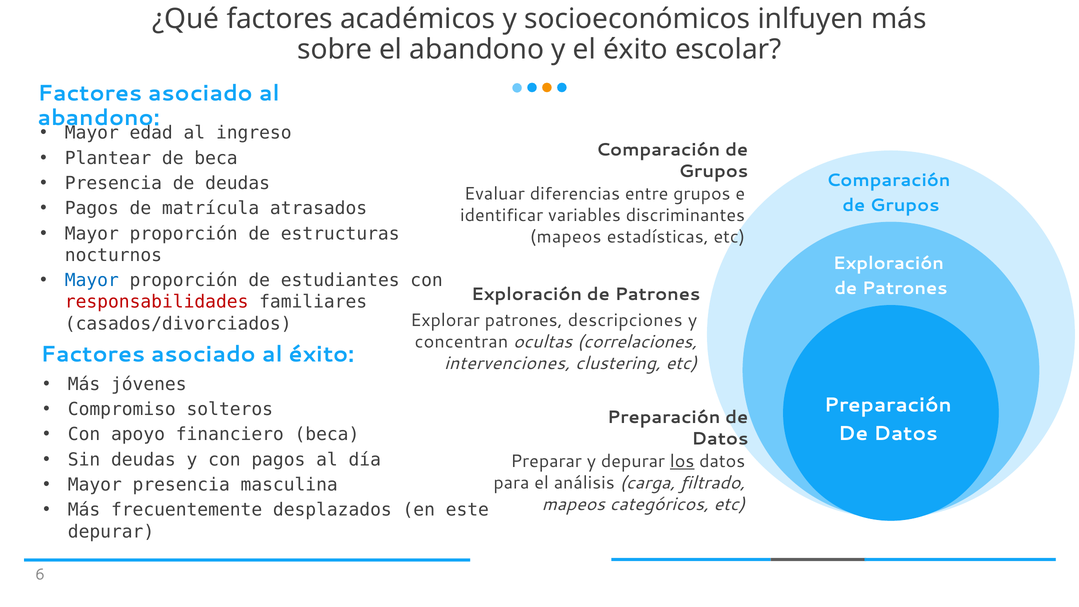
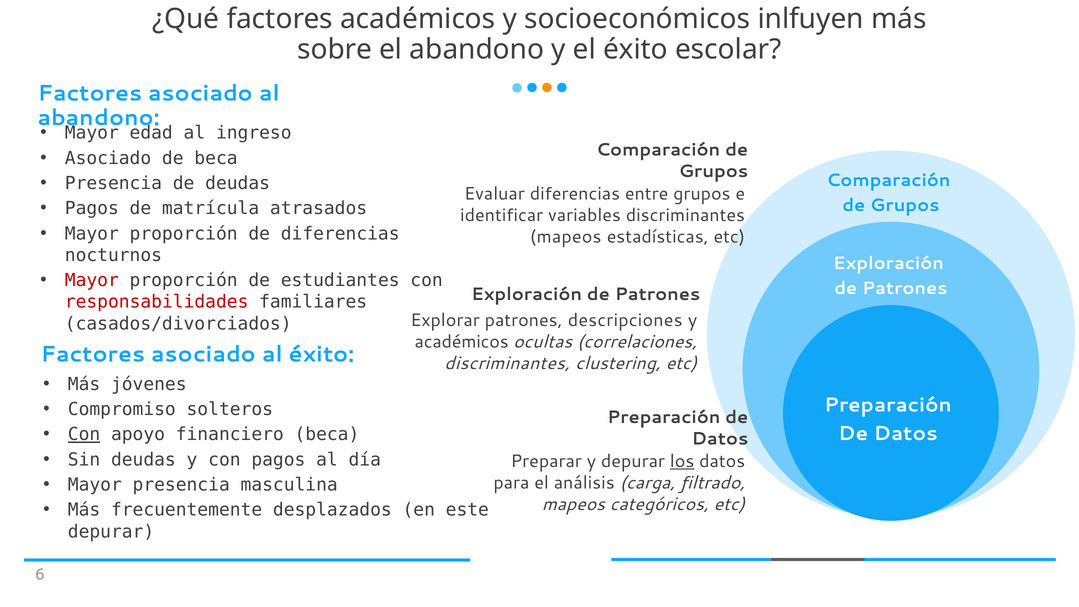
Plantear: Plantear -> Asociado (108, 158)
de estructuras: estructuras -> diferencias (340, 234)
Mayor colour: blue -> red (92, 280)
concentran: concentran -> académicos (462, 342)
intervenciones: intervenciones -> discriminantes (507, 364)
Con underline: none -> present (84, 435)
